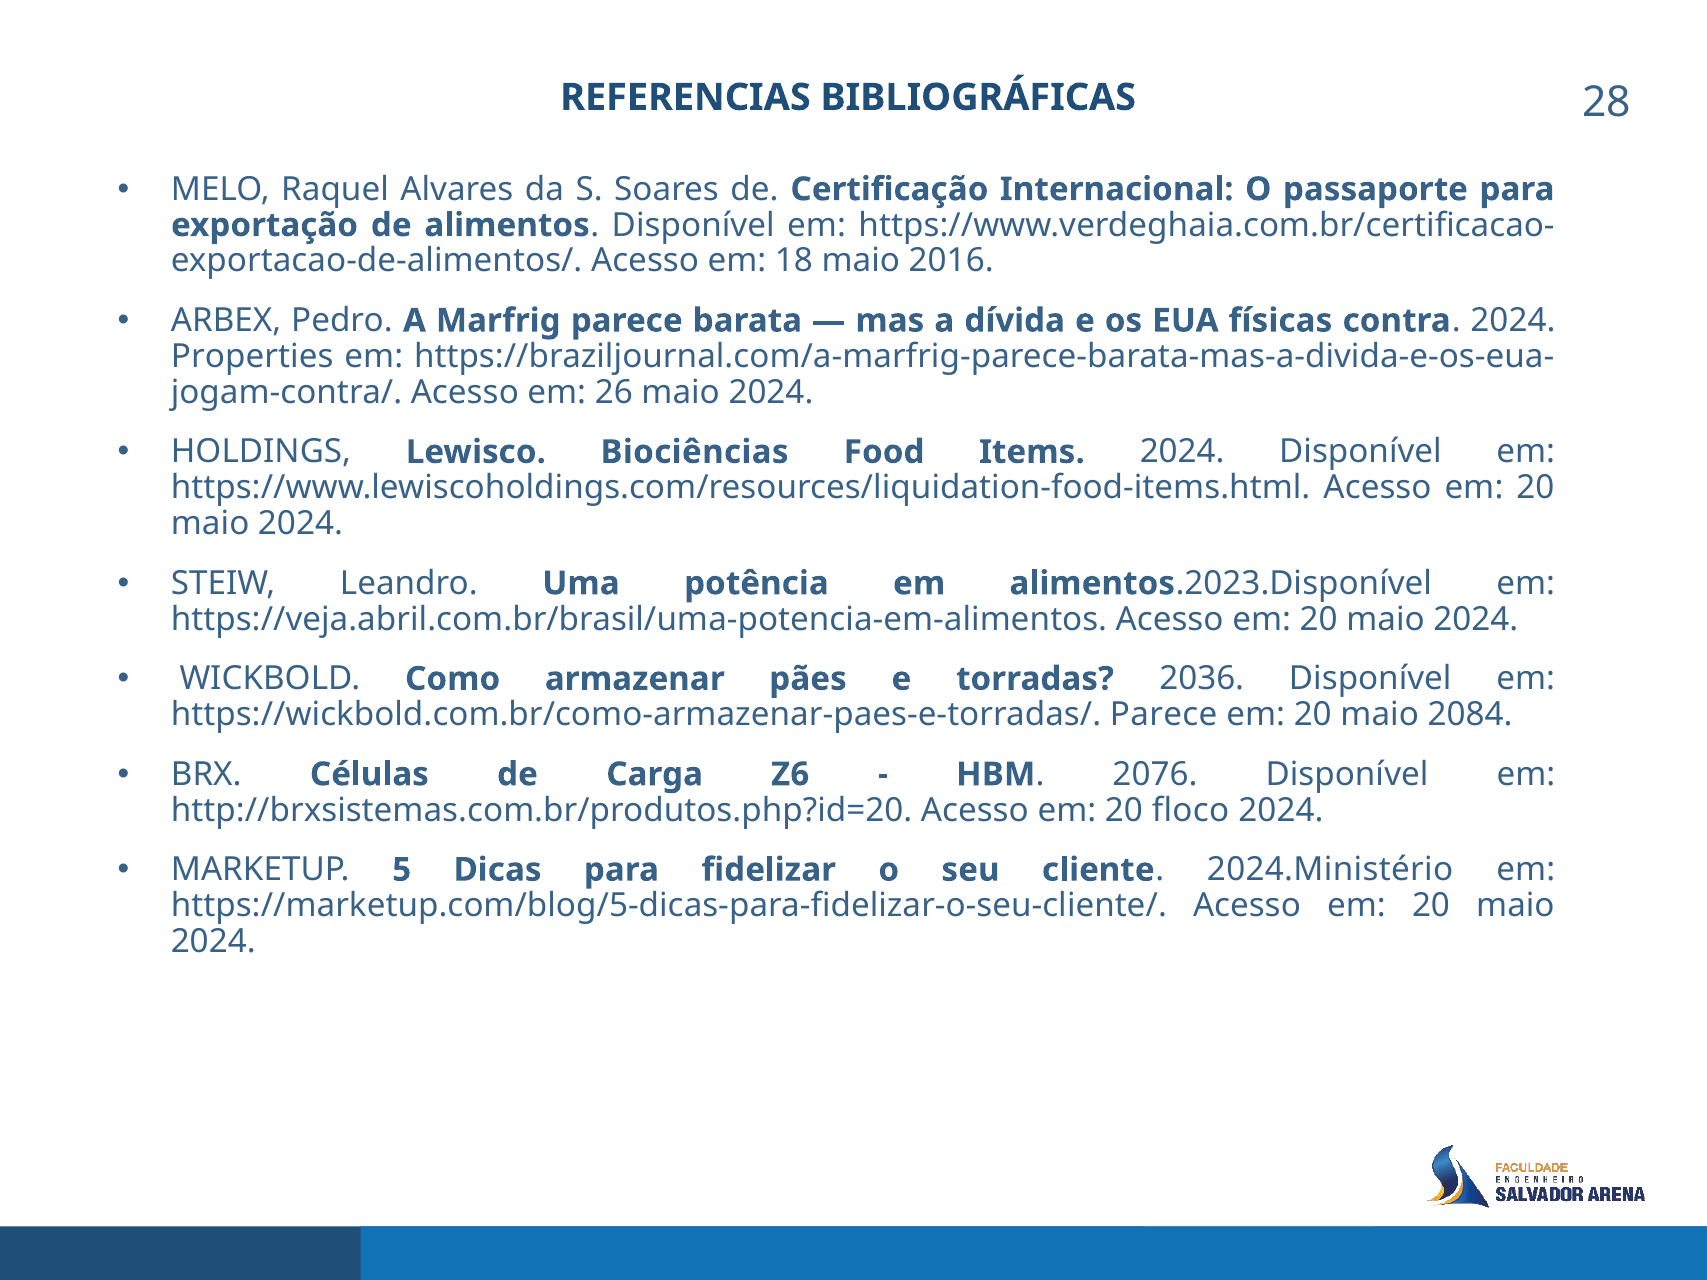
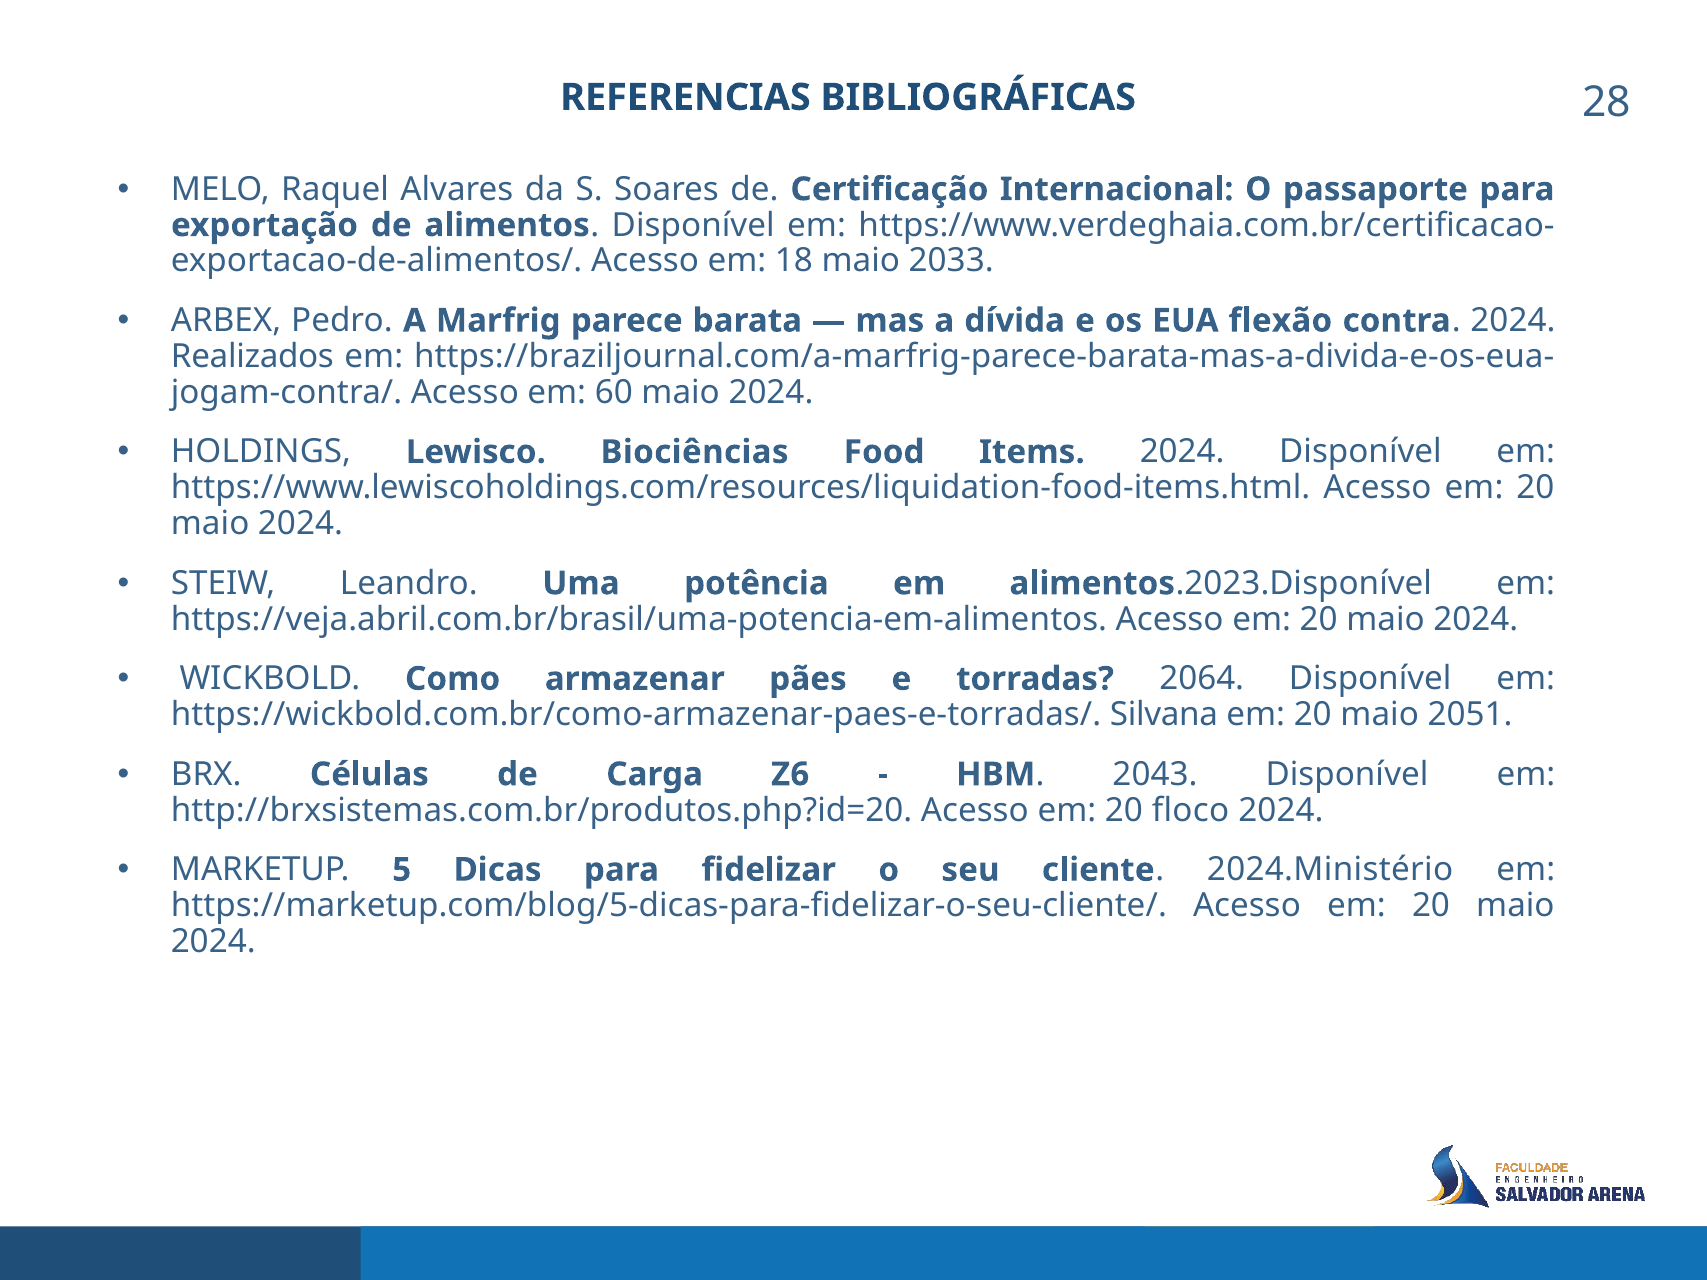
2016: 2016 -> 2033 (951, 261)
físicas: físicas -> flexão (1280, 321)
Properties: Properties -> Realizados (252, 357)
26: 26 -> 60 (614, 392)
2036: 2036 -> 2064 (1202, 679)
https://wickbold.com.br/como-armazenar-paes-e-torradas/ Parece: Parece -> Silvana (1164, 715)
2084: 2084 -> 2051 (1470, 715)
2076: 2076 -> 2043 (1155, 774)
